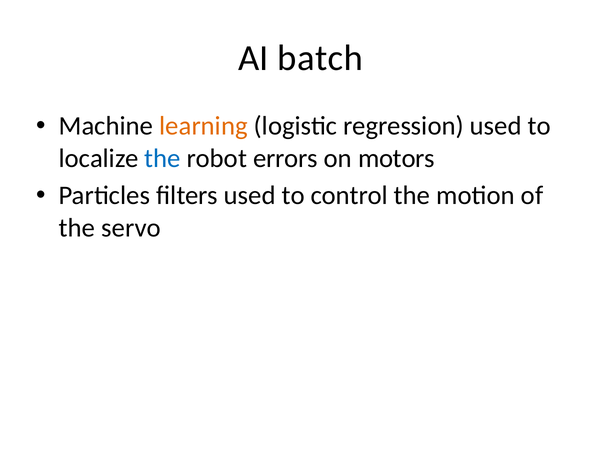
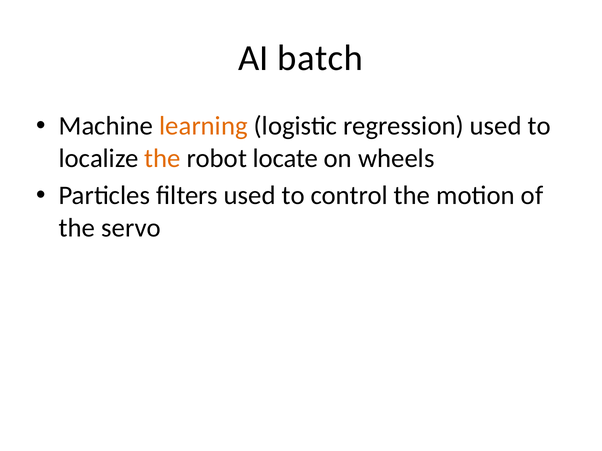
the colour: blue -> orange (163, 158)
errors: errors -> locate (286, 158)
motors: motors -> wheels (396, 158)
